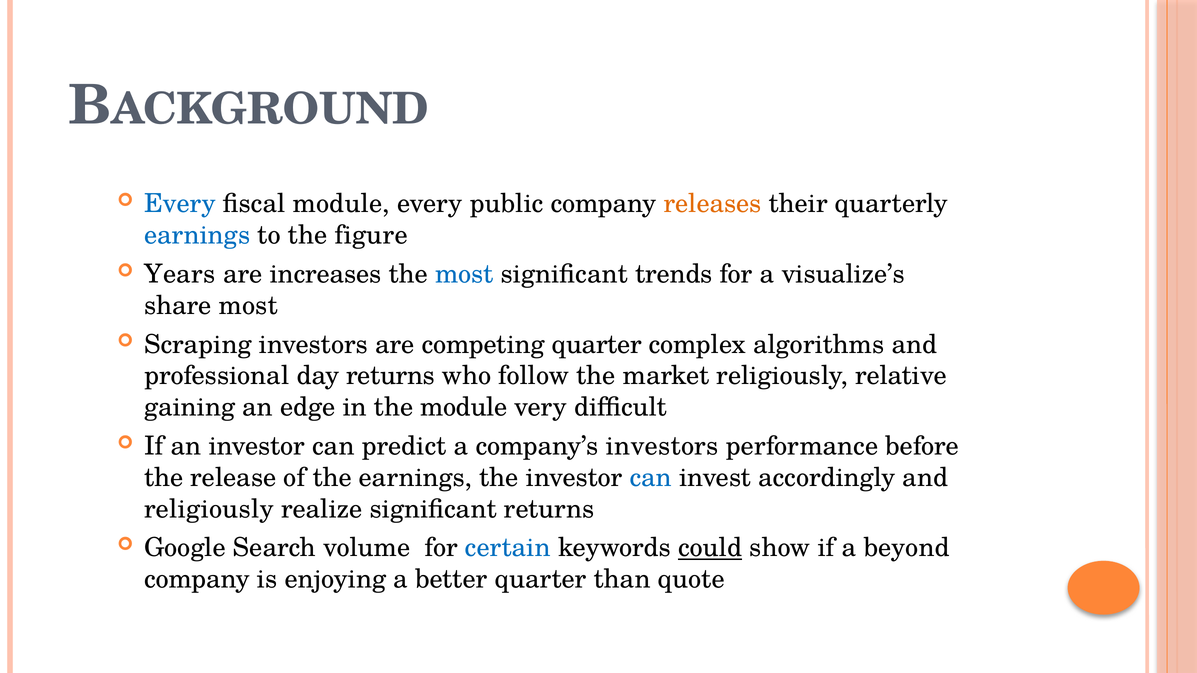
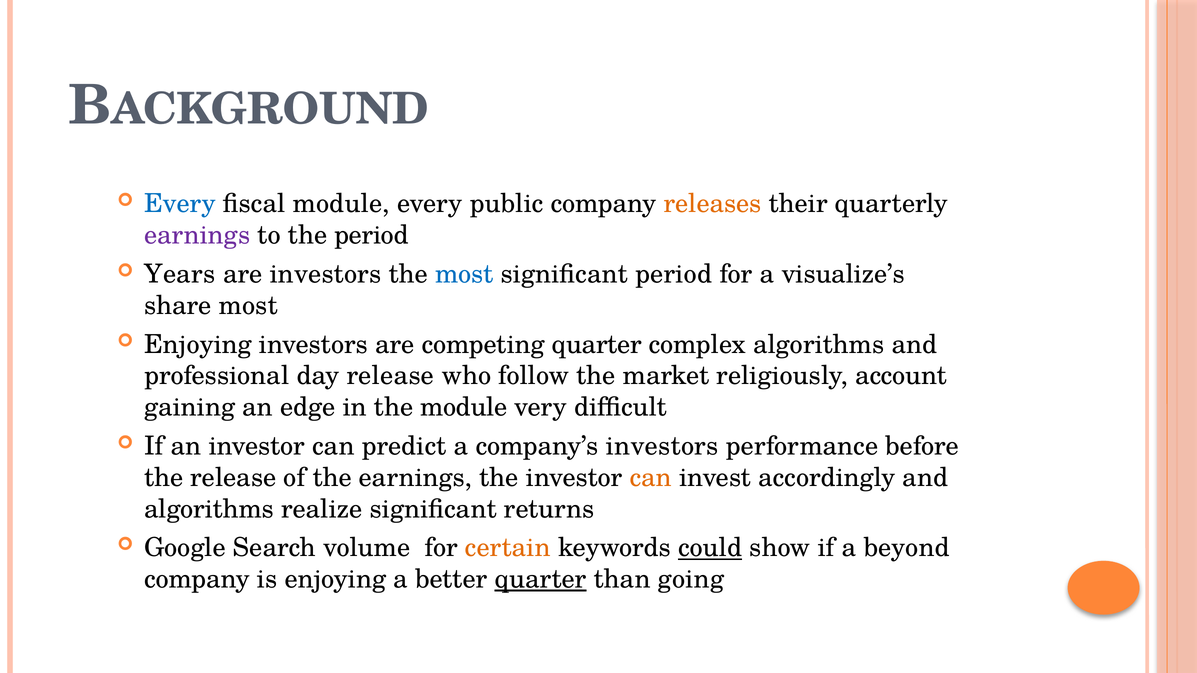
earnings colour: blue -> purple (197, 235)
the figure: figure -> period (371, 235)
are increases: increases -> investors (325, 274)
significant trends: trends -> period (674, 274)
Scraping: Scraping -> Enjoying (198, 345)
day returns: returns -> release (390, 376)
relative: relative -> account (901, 376)
can colour: blue -> orange (651, 478)
religiously: religiously -> algorithms (209, 509)
certain colour: blue -> orange (508, 548)
quarter underline: none -> present (541, 580)
quote: quote -> going (691, 580)
